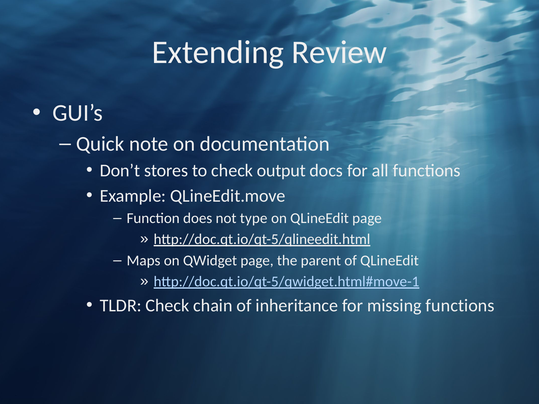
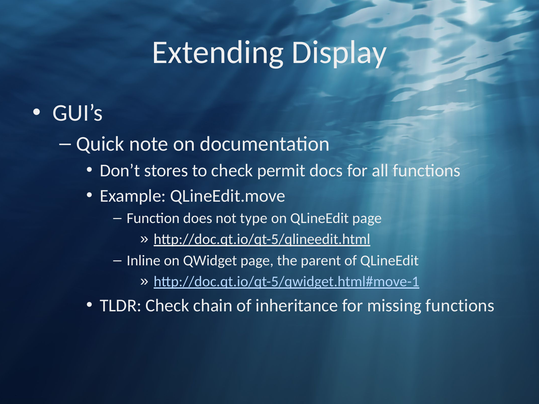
Review: Review -> Display (339, 52)
output: output -> permit (281, 171)
Maps: Maps -> Inline (144, 261)
